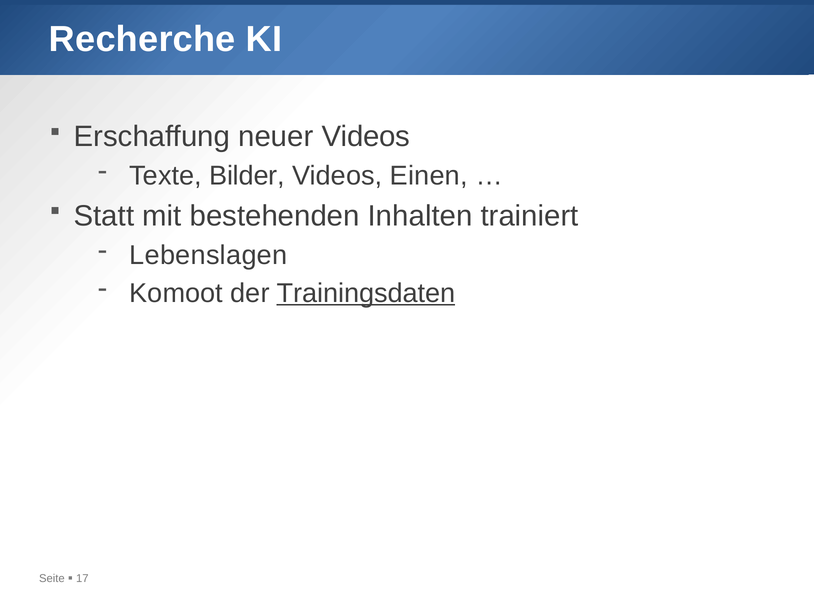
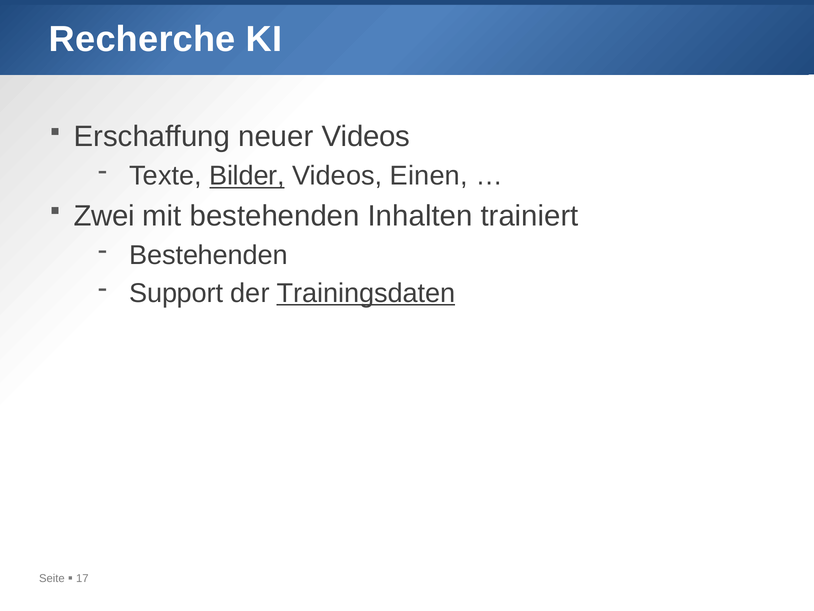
Bilder underline: none -> present (247, 176)
Statt: Statt -> Zwei (104, 216)
Lebenslagen: Lebenslagen -> Bestehenden (209, 255)
Komoot: Komoot -> Support (176, 293)
